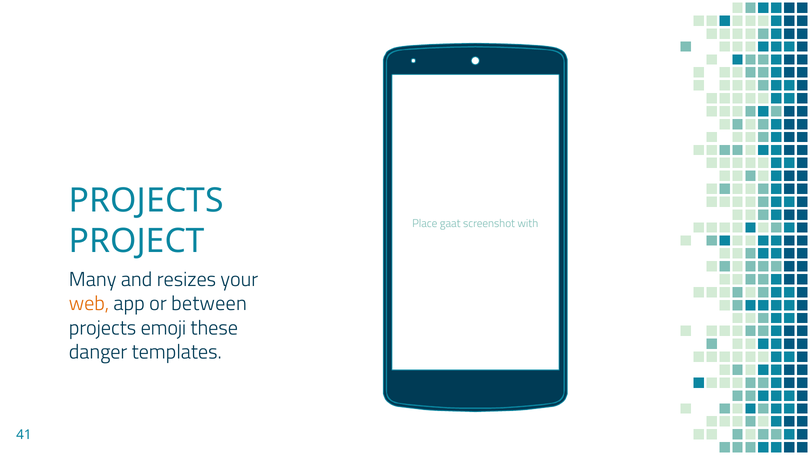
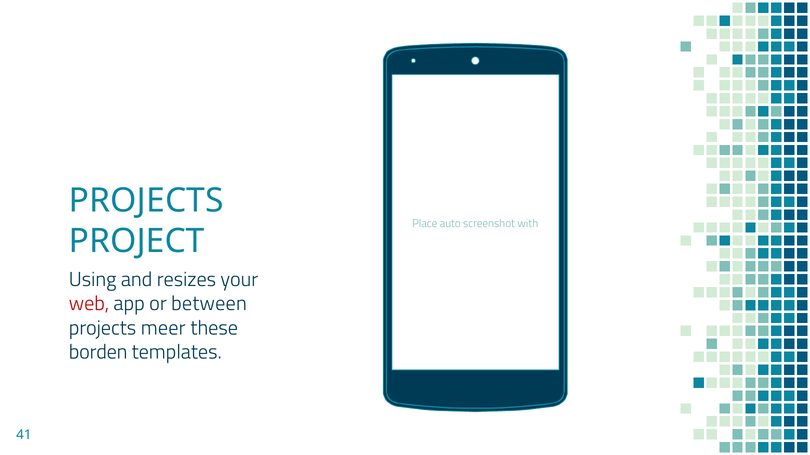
gaat: gaat -> auto (450, 224)
Many: Many -> Using (93, 280)
web colour: orange -> red (89, 304)
emoji: emoji -> meer (163, 328)
danger: danger -> borden (98, 353)
